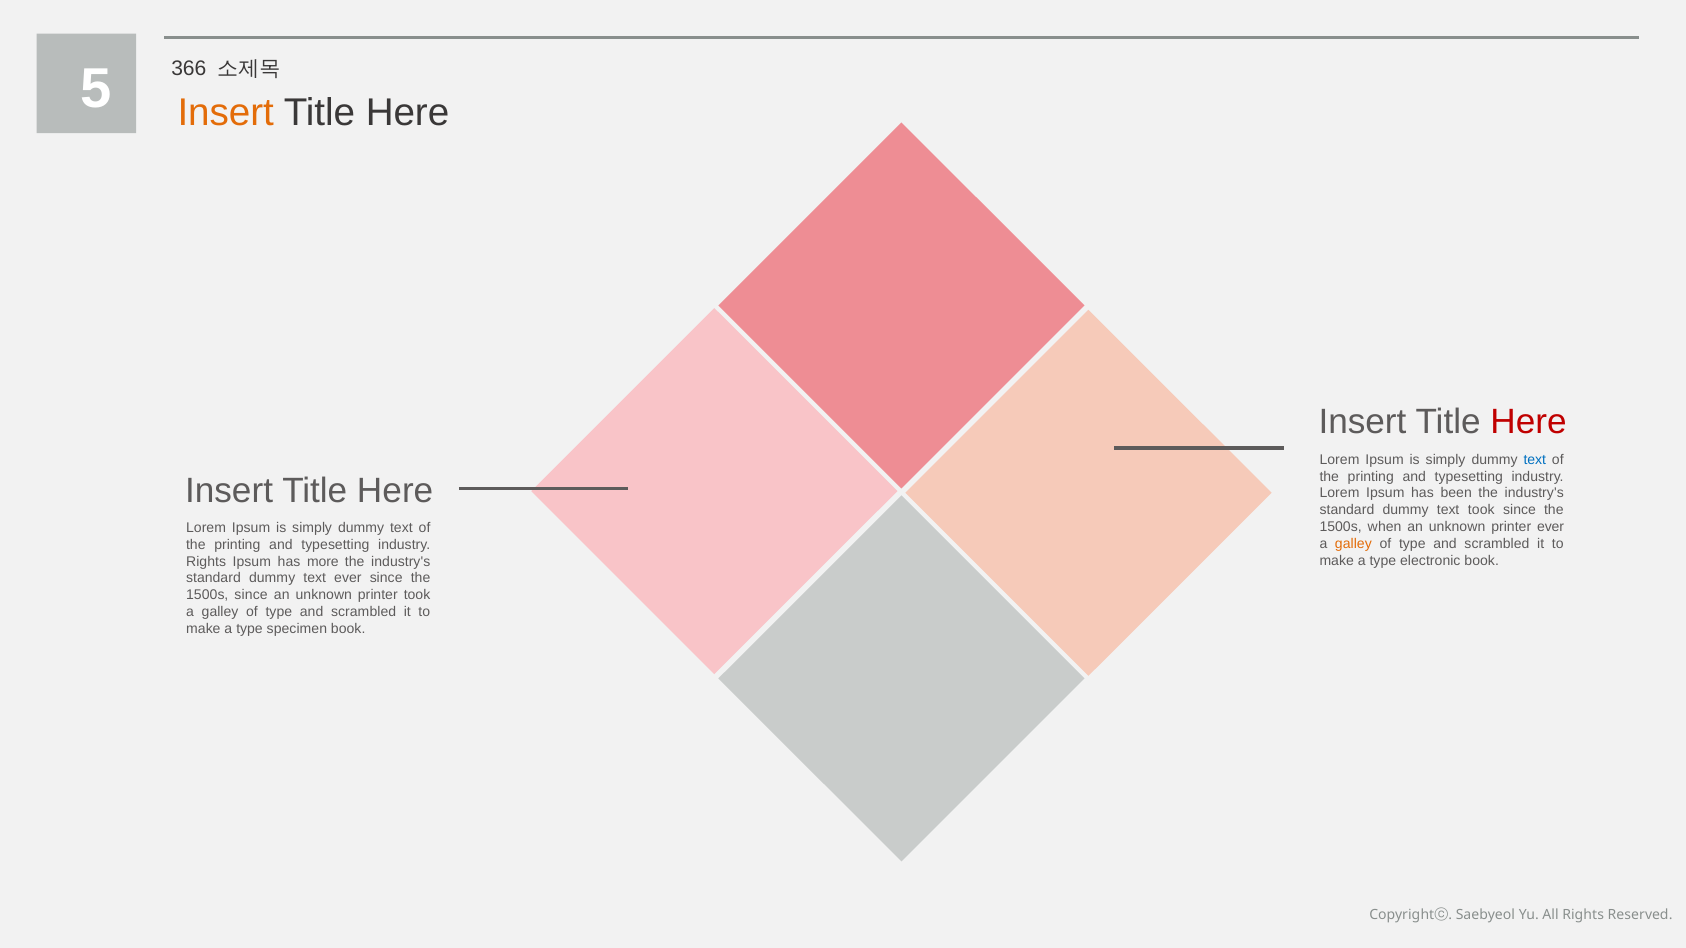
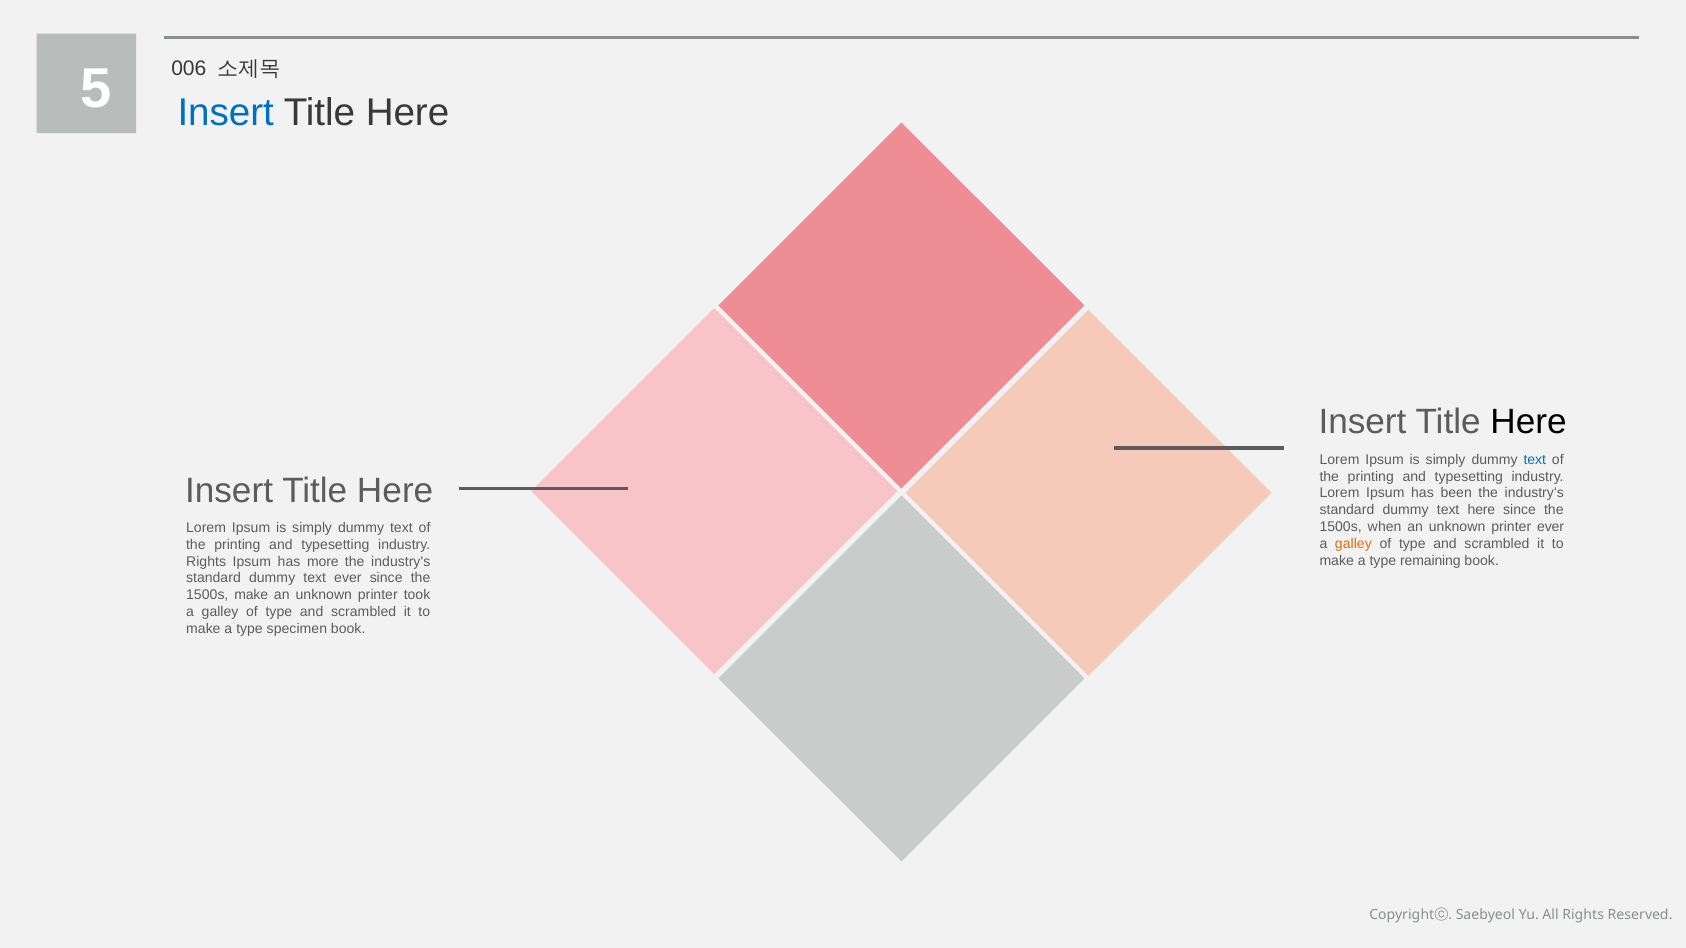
366: 366 -> 006 (189, 69)
Insert colour: orange -> blue (226, 113)
Here colour: red -> black (1529, 422)
text took: took -> here (1481, 510)
electronic: electronic -> remaining (1430, 561)
1500s since: since -> make (251, 595)
